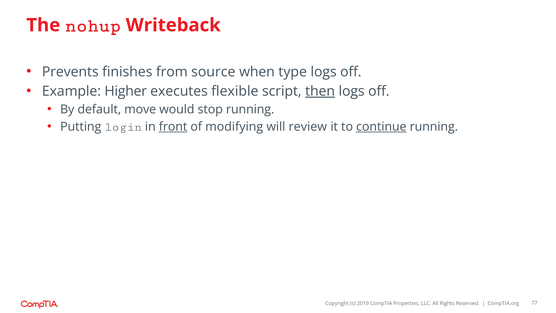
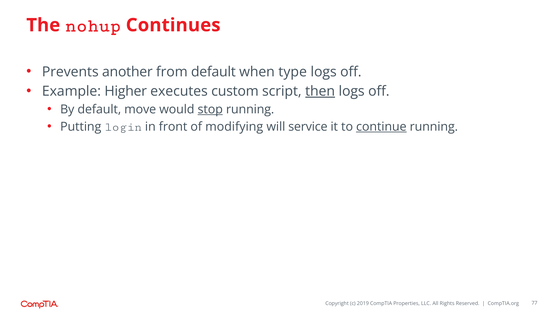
Writeback: Writeback -> Continues (173, 25)
finishes: finishes -> another (127, 72)
from source: source -> default (213, 72)
flexible: flexible -> custom (235, 91)
stop underline: none -> present (210, 109)
front underline: present -> none (173, 127)
review: review -> service (308, 127)
